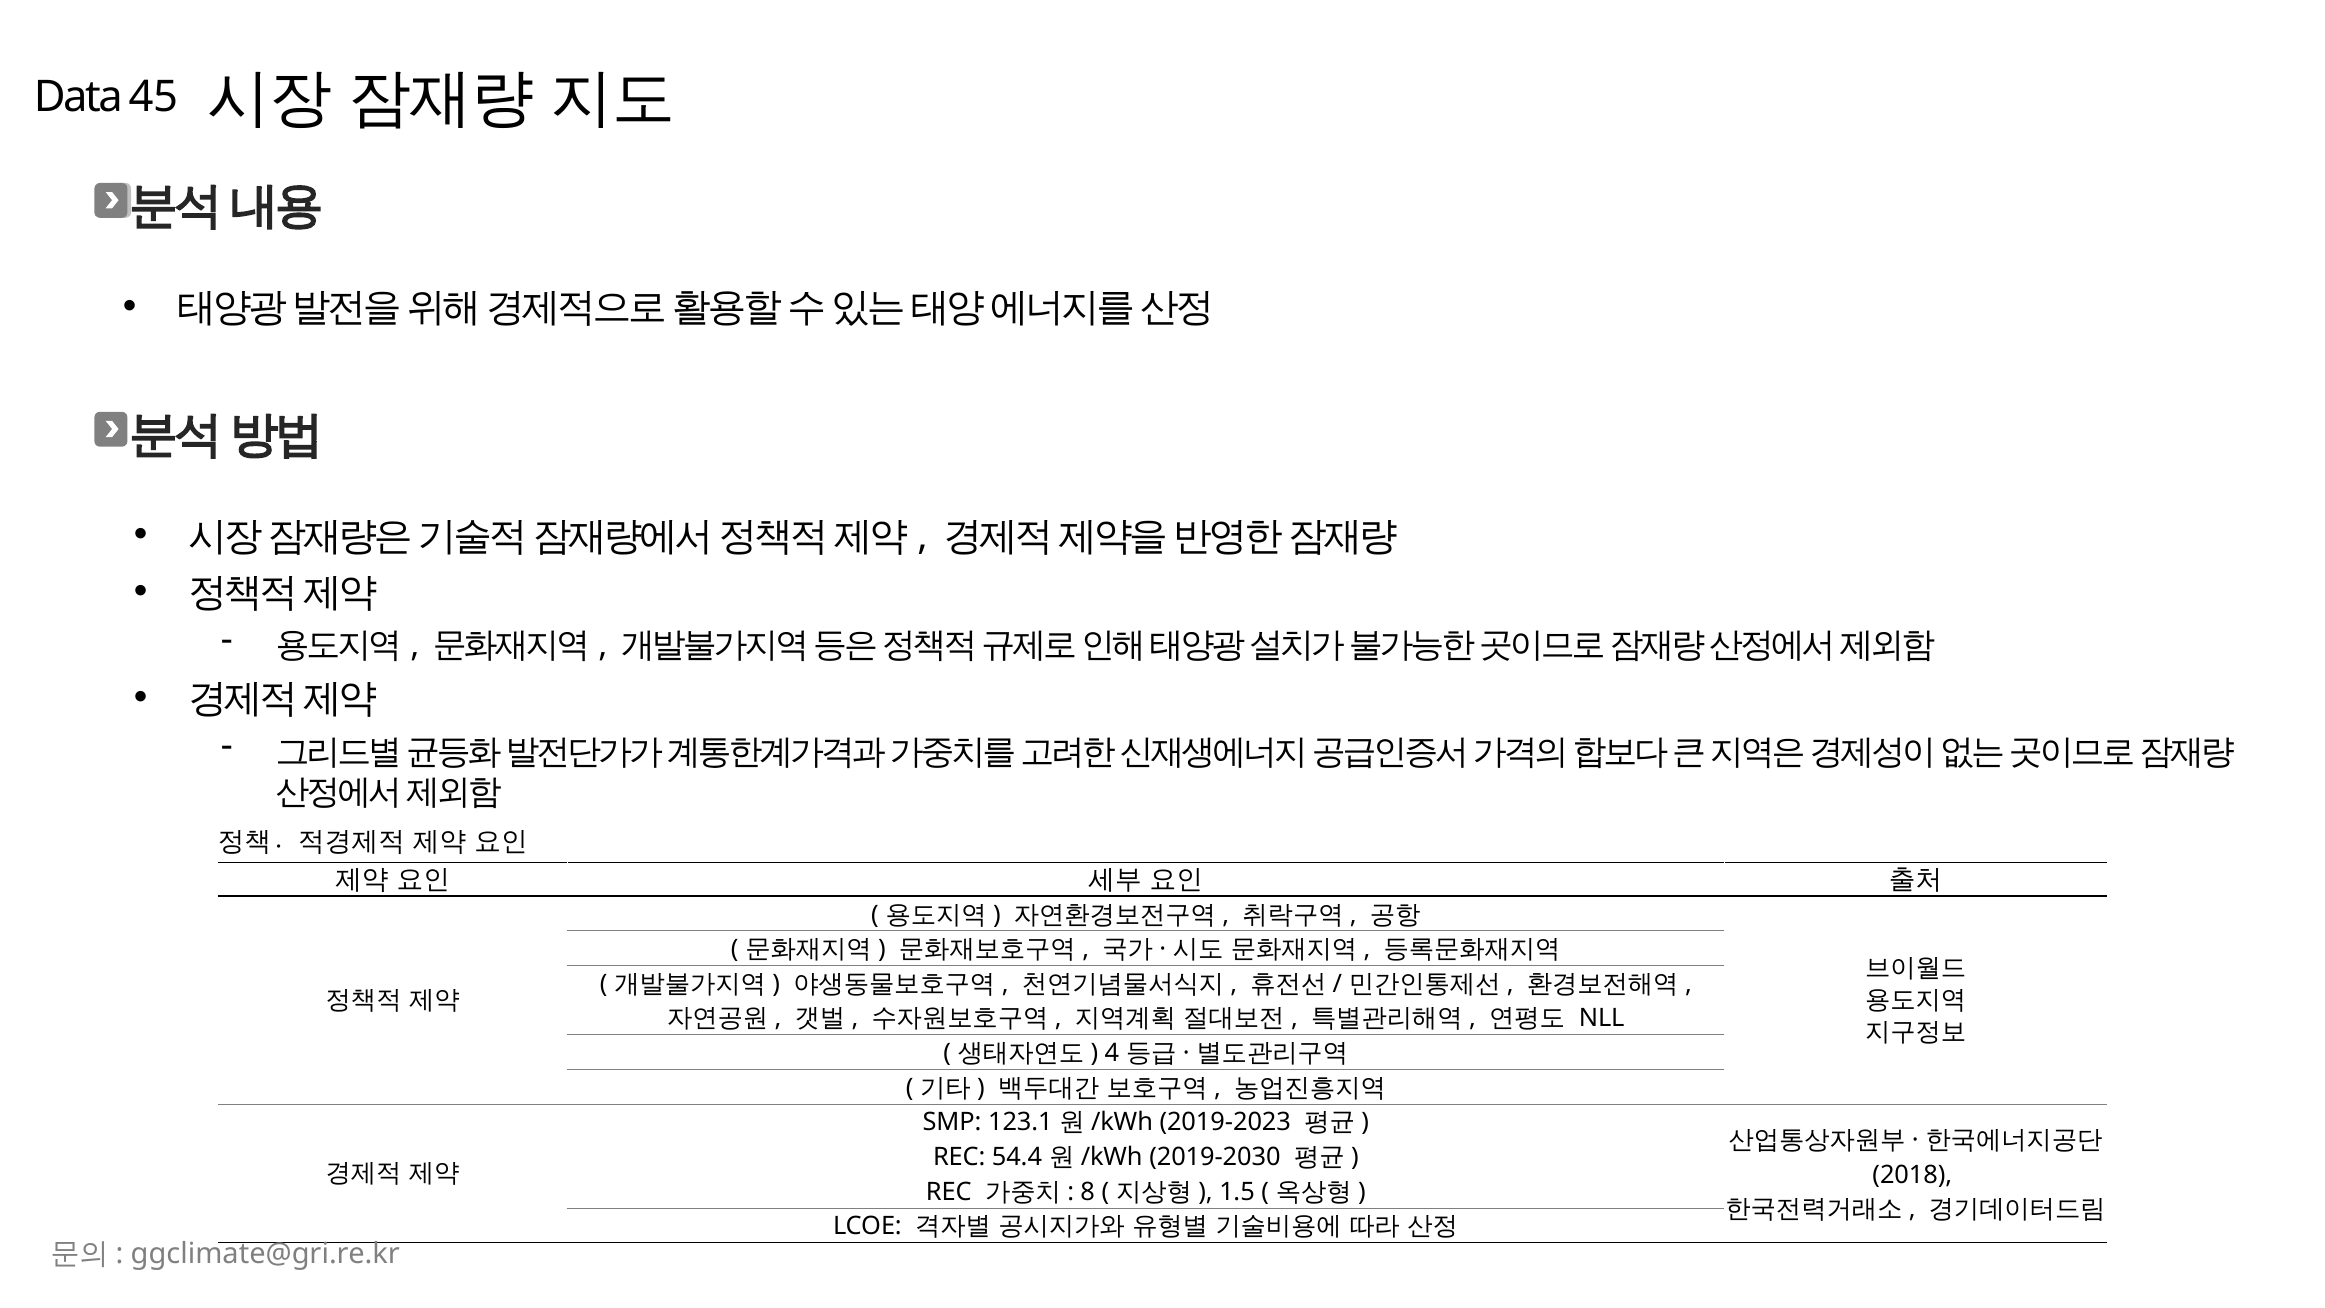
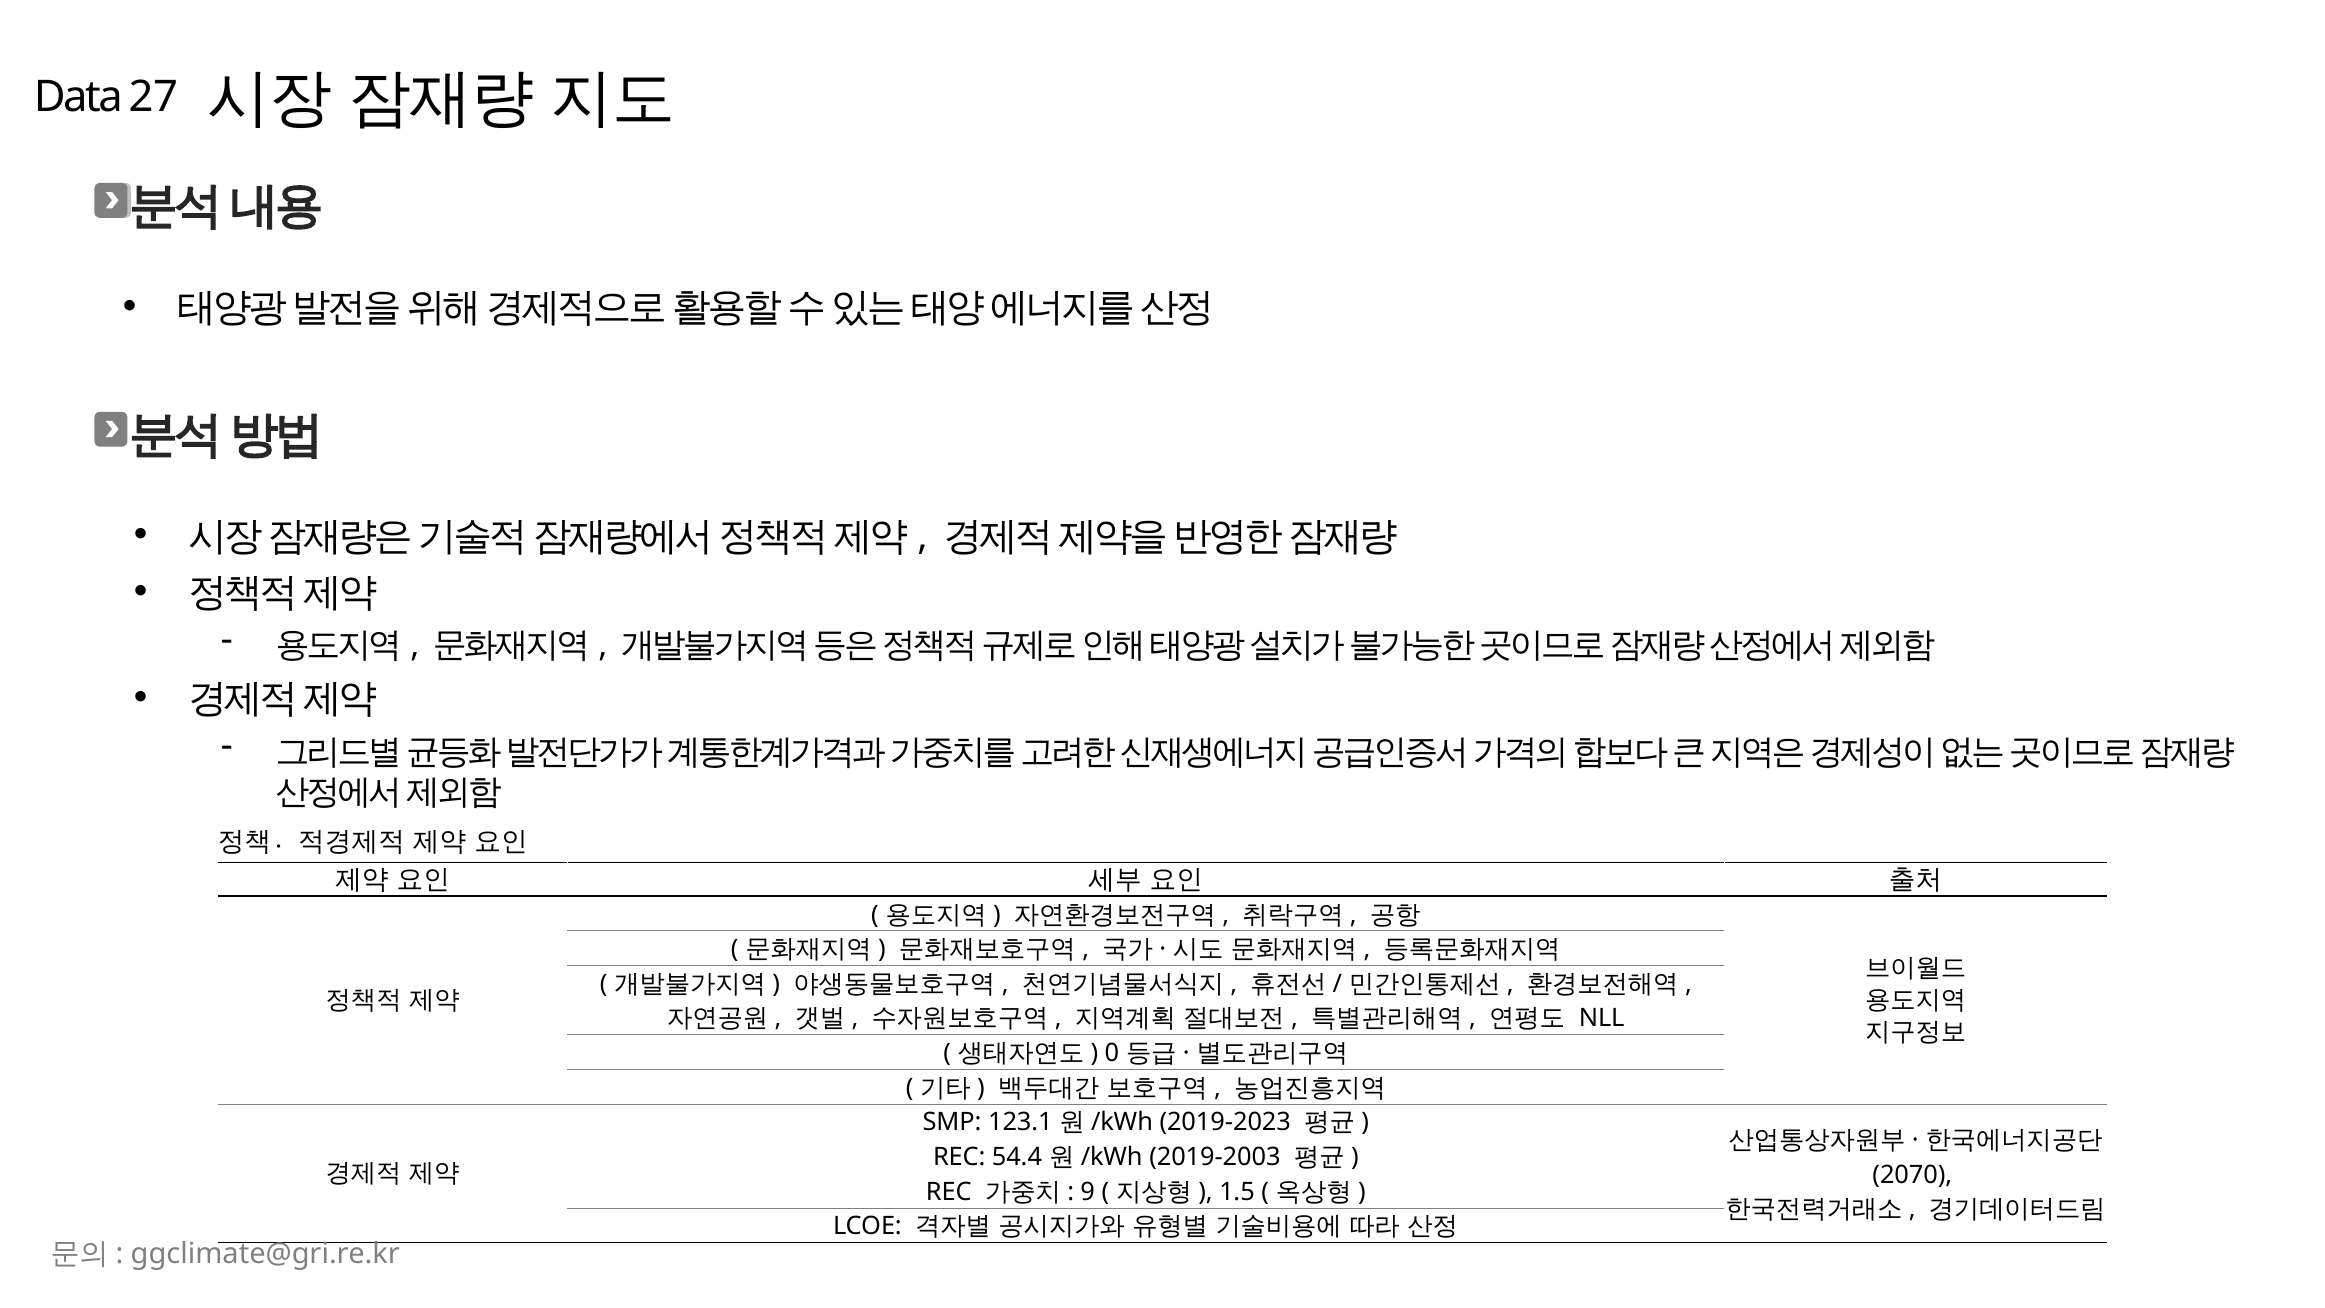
45: 45 -> 27 (153, 97)
4: 4 -> 0 (1112, 1053)
2019-2030: 2019-2030 -> 2019-2003 (1215, 1157)
2018: 2018 -> 2070 (1912, 1175)
8: 8 -> 9 (1088, 1192)
